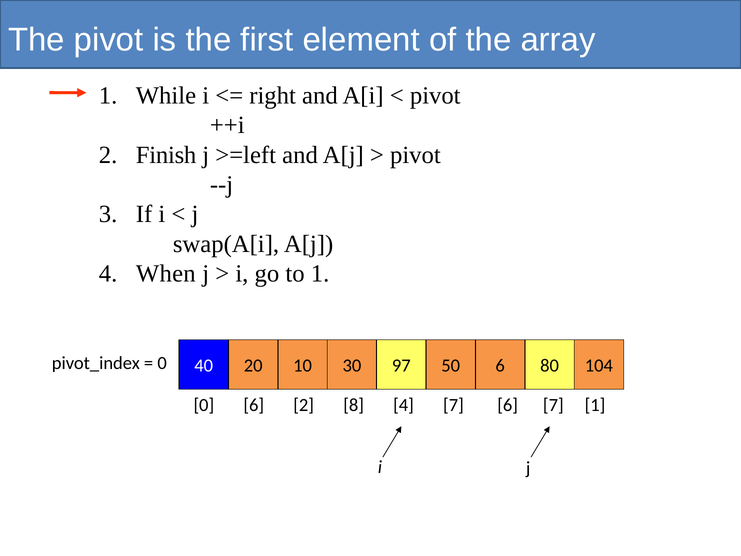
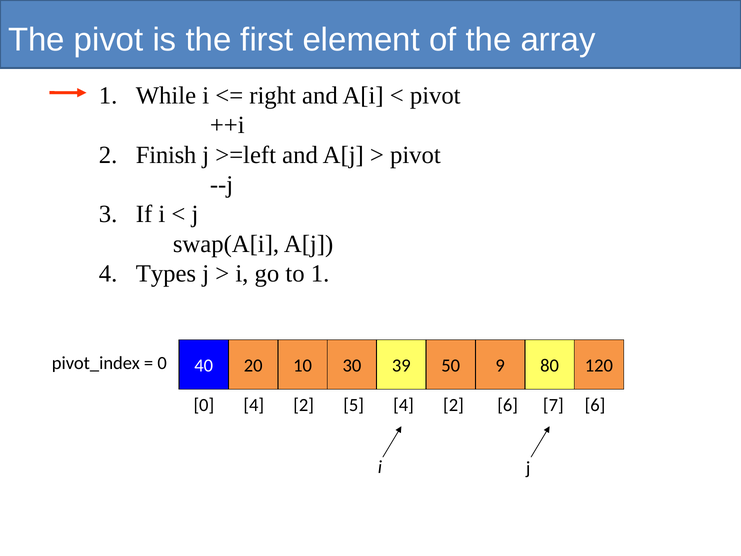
When: When -> Types (166, 273)
97: 97 -> 39 (401, 366)
50 6: 6 -> 9 (500, 366)
104: 104 -> 120 (599, 366)
0 6: 6 -> 4 (254, 405)
8: 8 -> 5 (354, 405)
7: 7 -> 2 (453, 405)
7 1: 1 -> 6 (595, 405)
